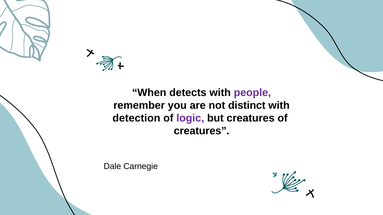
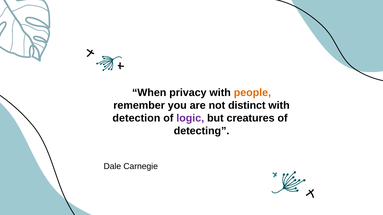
detects: detects -> privacy (188, 93)
people colour: purple -> orange (252, 93)
creatures: creatures -> detecting (202, 131)
